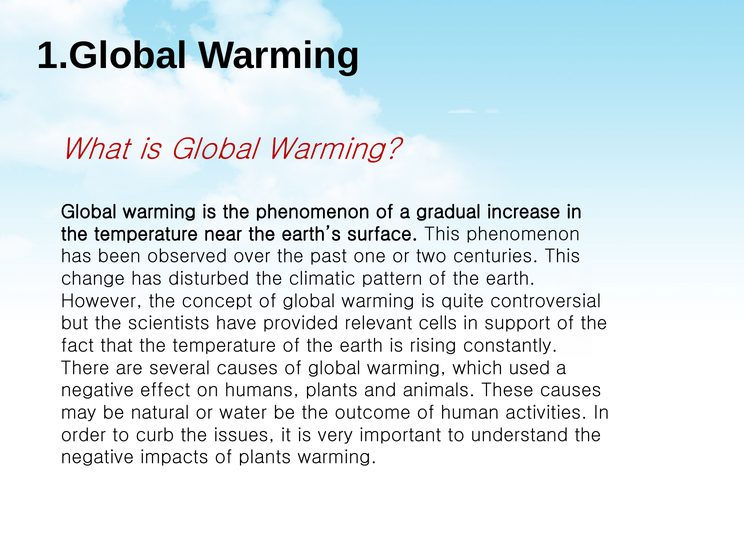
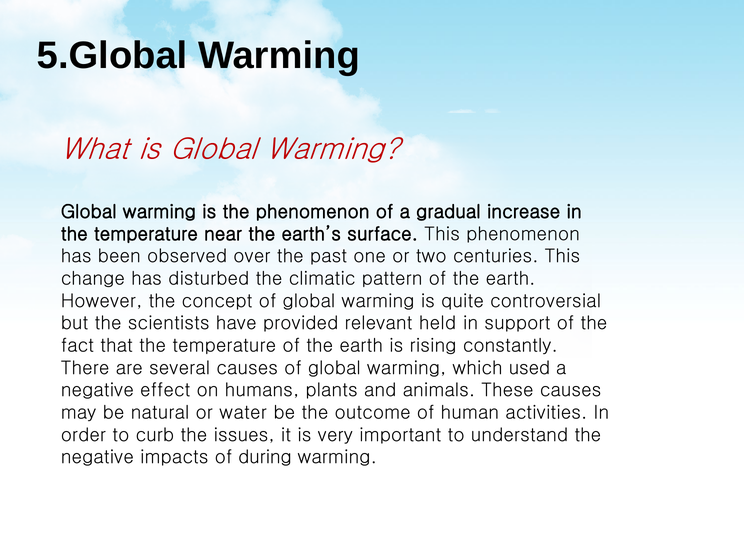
1.Global: 1.Global -> 5.Global (112, 56)
cells: cells -> held (438, 323)
of plants: plants -> during (265, 457)
